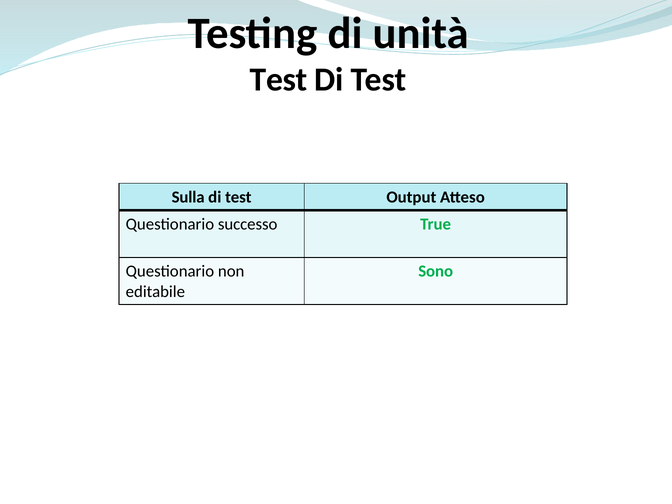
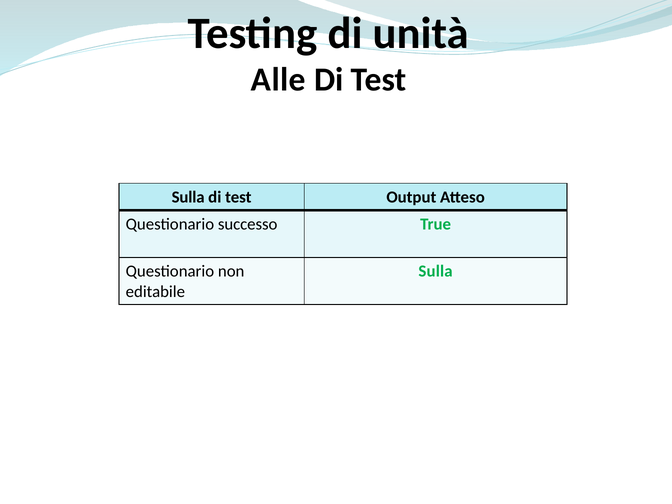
Test: Test -> Alle (278, 80)
Sono: Sono -> Sulla (436, 271)
